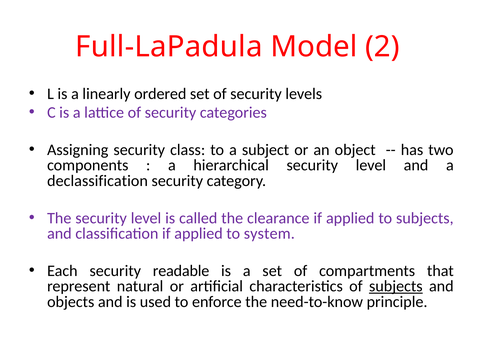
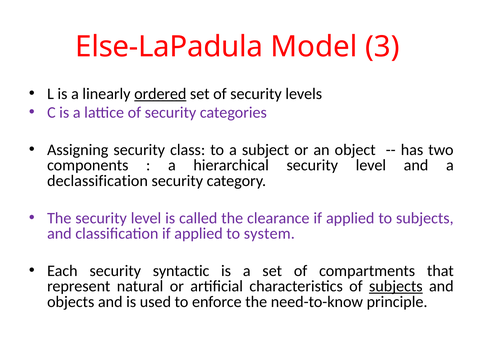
Full-LaPadula: Full-LaPadula -> Else-LaPadula (169, 47)
2: 2 -> 3 (382, 47)
ordered underline: none -> present (160, 94)
readable: readable -> syntactic (181, 271)
